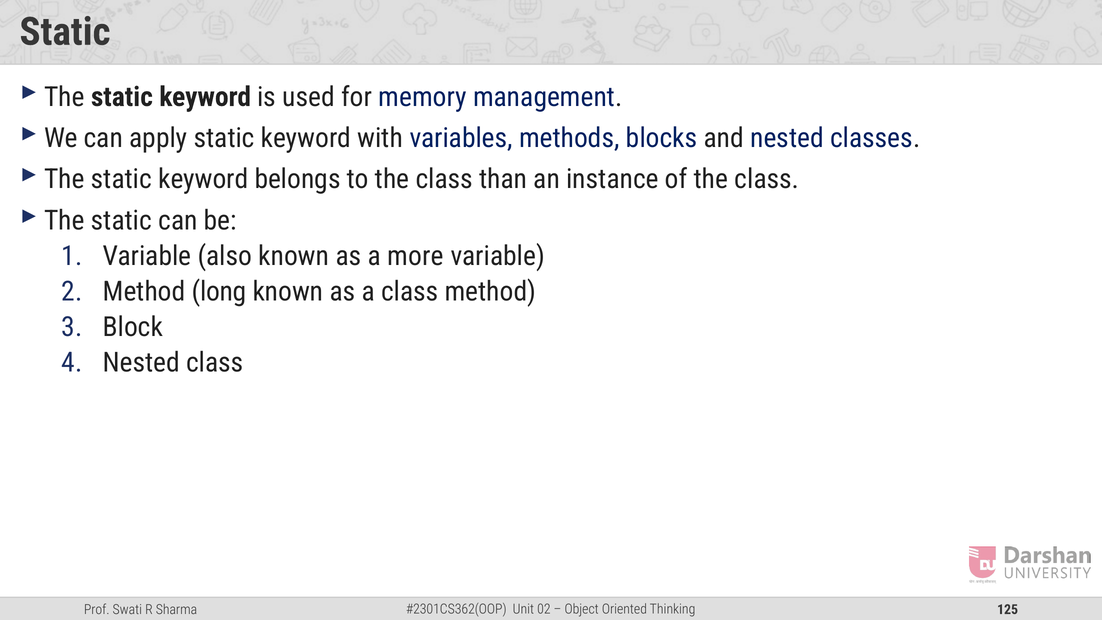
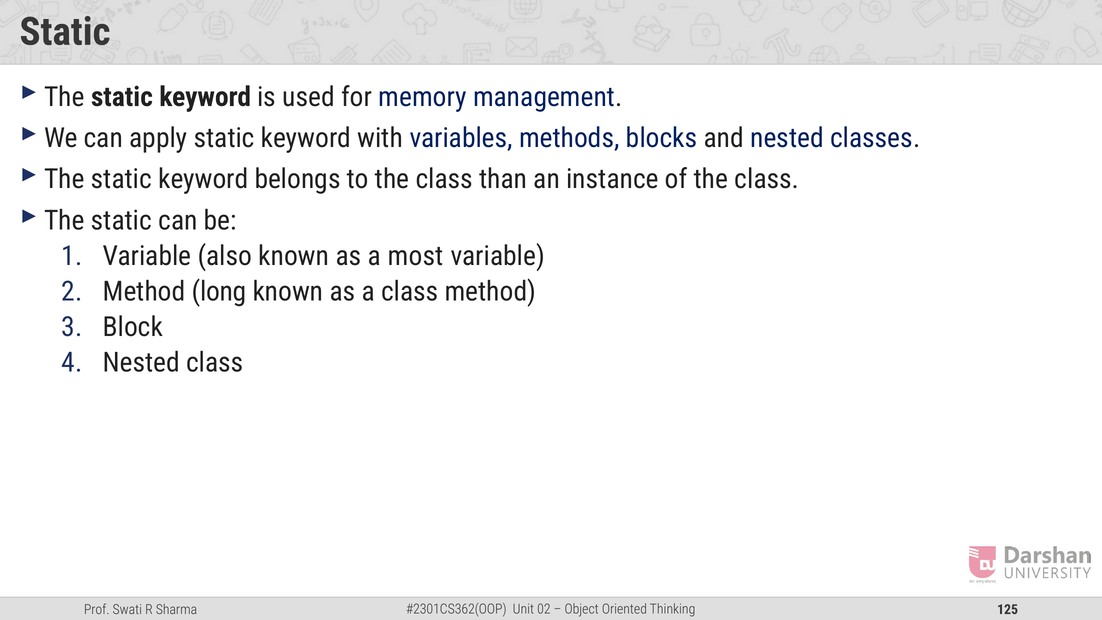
more: more -> most (416, 256)
